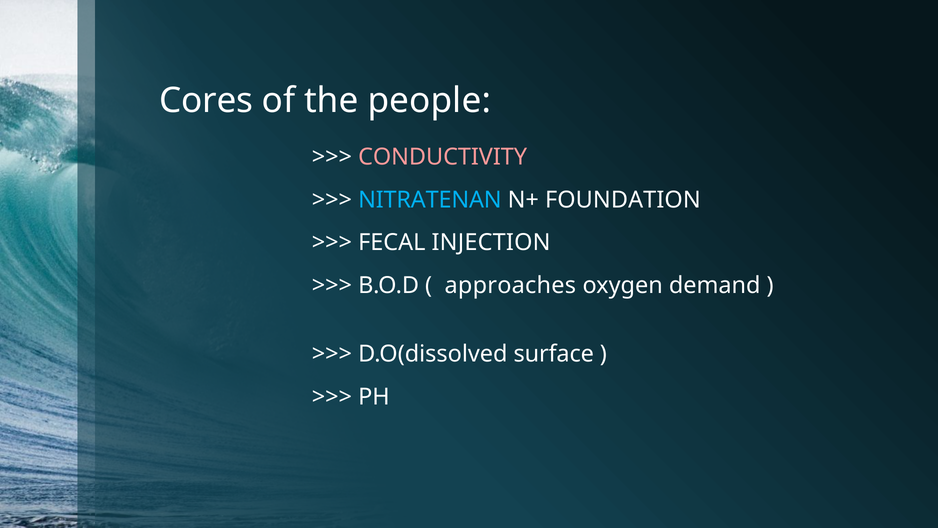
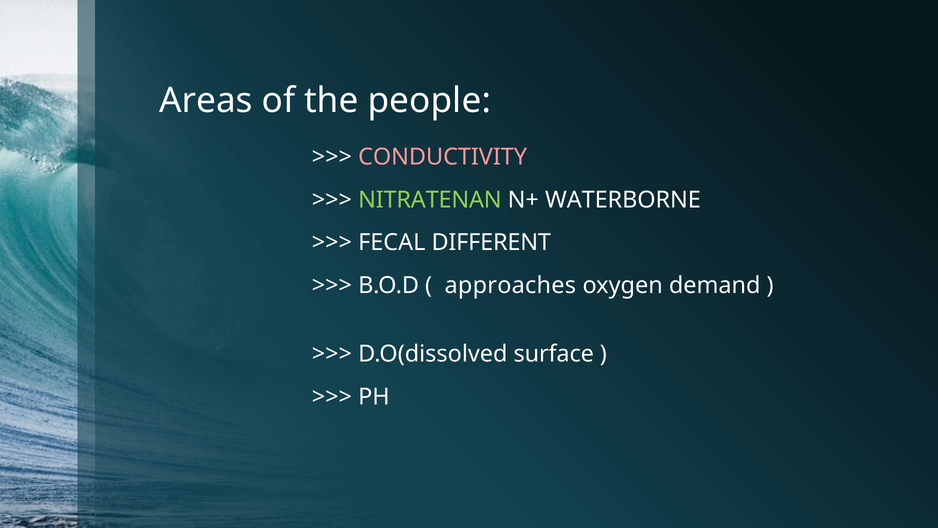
Cores: Cores -> Areas (206, 100)
NITRATENAN colour: light blue -> light green (430, 200)
FOUNDATION: FOUNDATION -> WATERBORNE (623, 200)
INJECTION: INJECTION -> DIFFERENT (491, 243)
